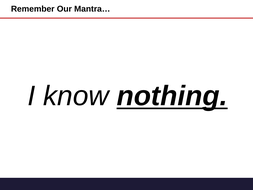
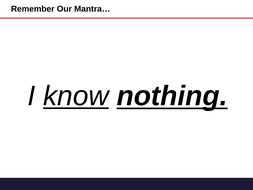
know underline: none -> present (76, 96)
